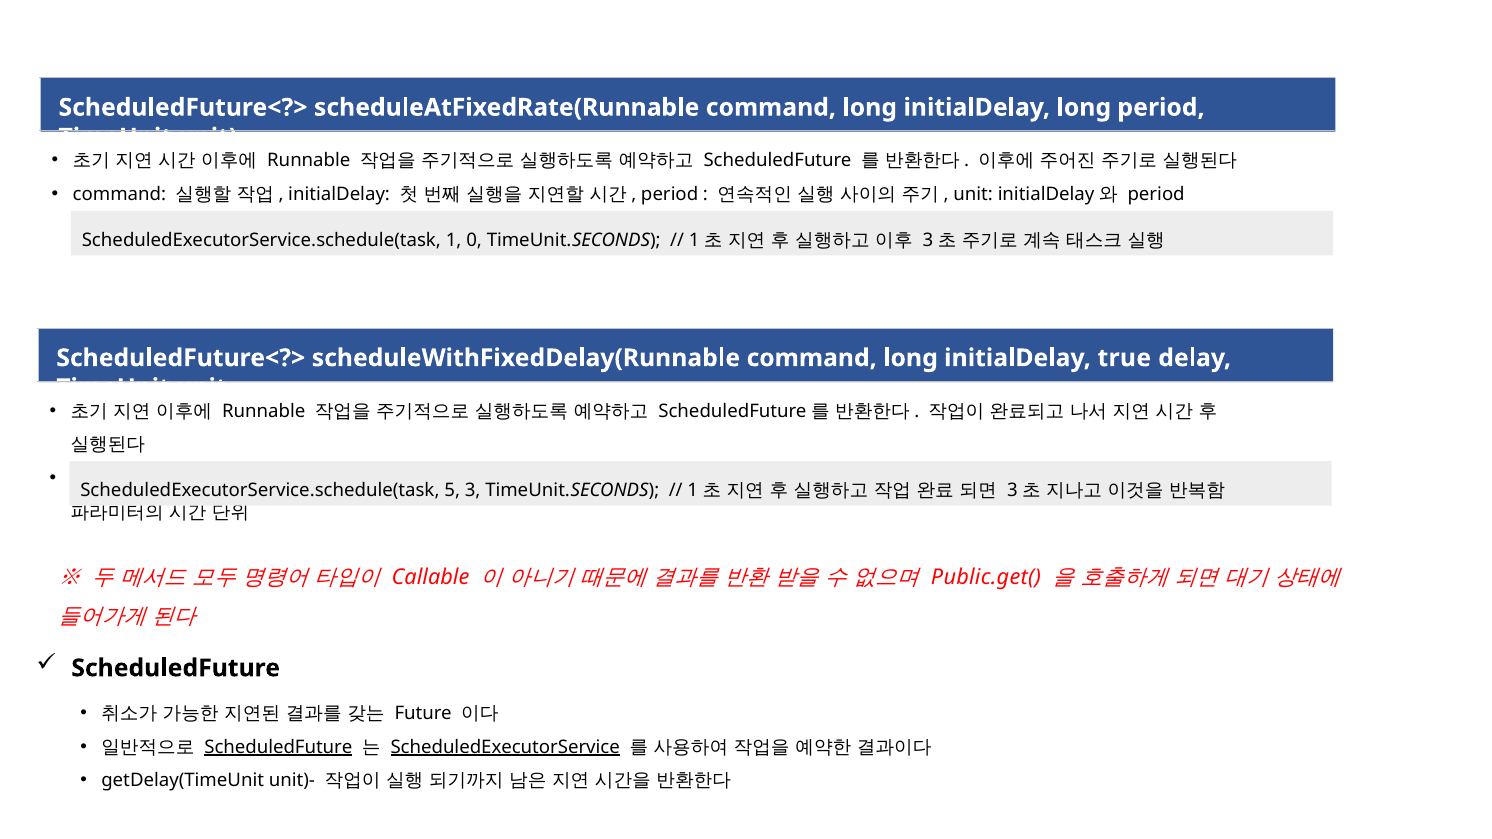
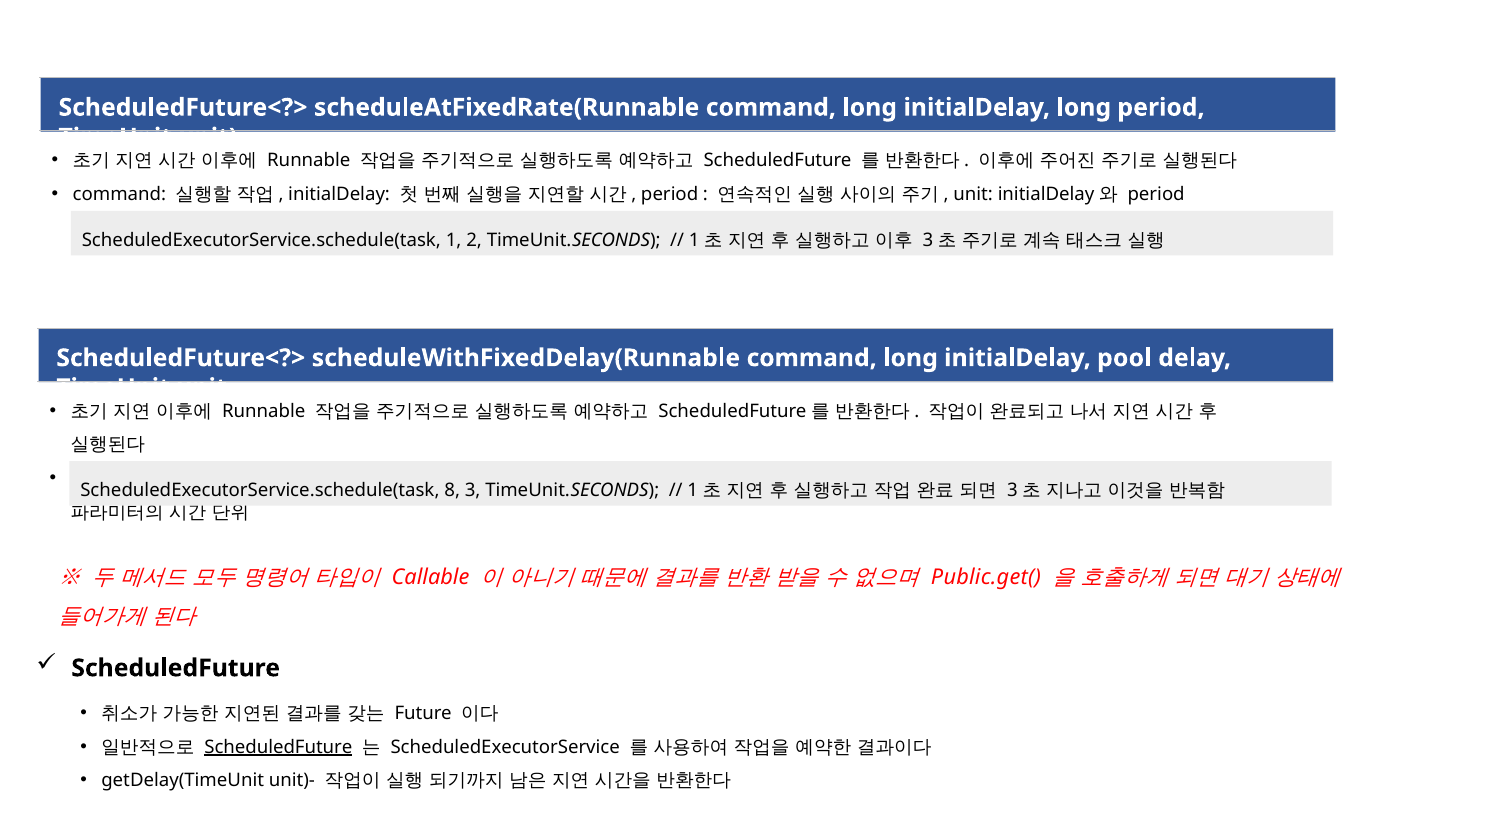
0: 0 -> 2 (474, 240)
true: true -> pool (1124, 358)
5: 5 -> 8 (452, 491)
ScheduledExecutorService underline: present -> none (505, 747)
